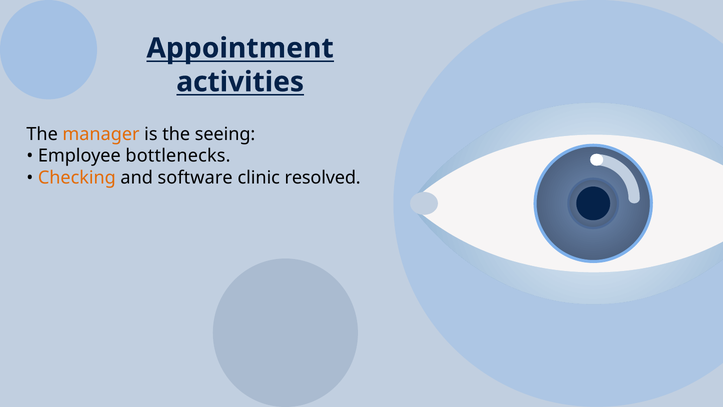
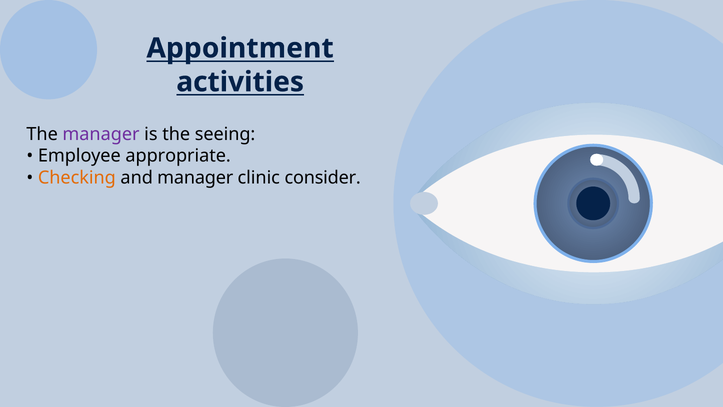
manager colour: orange -> purple (101, 134)
bottlenecks: bottlenecks -> appropriate (178, 156)
and software: software -> manager (195, 178)
resolved: resolved -> consider (323, 178)
